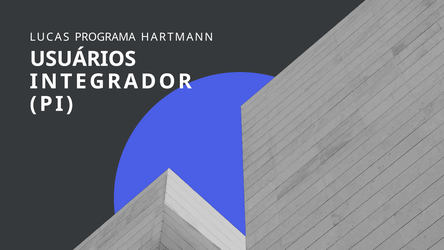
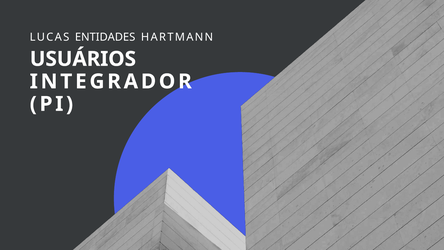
PROGRAMA: PROGRAMA -> ENTIDADES (105, 37)
